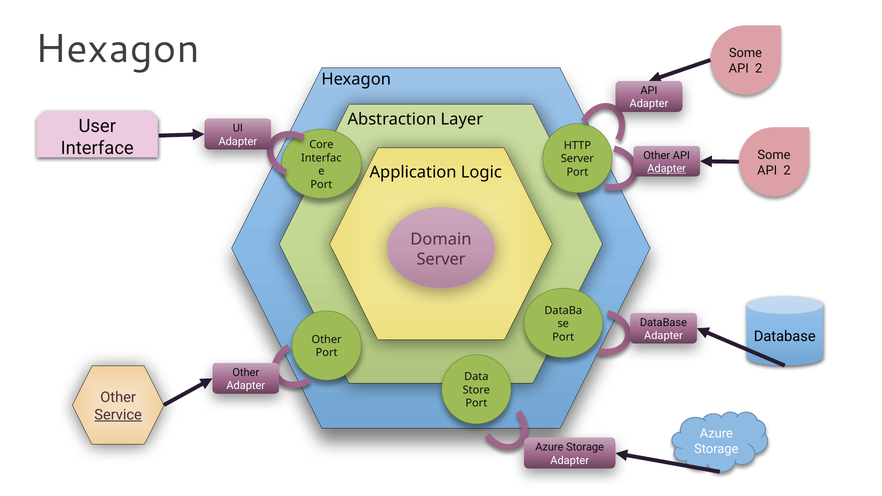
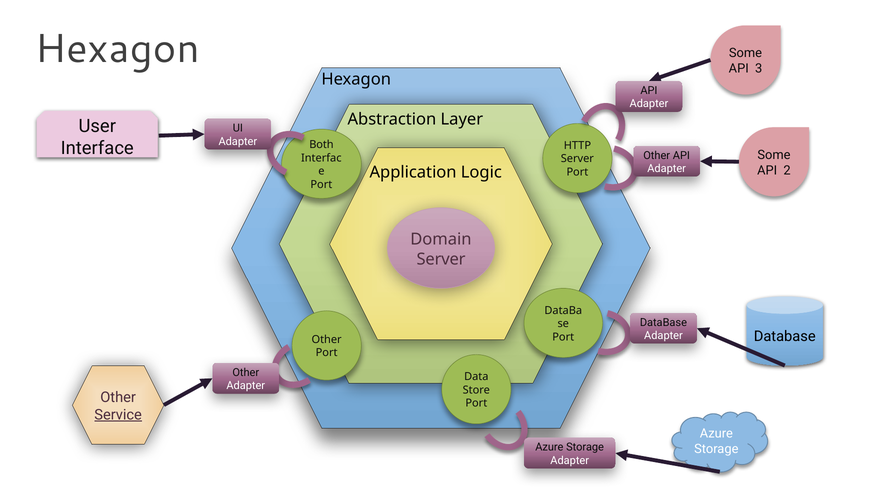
2: 2 -> 3 (759, 69)
Core: Core -> Both (321, 145)
Adapter underline: present -> none (667, 169)
